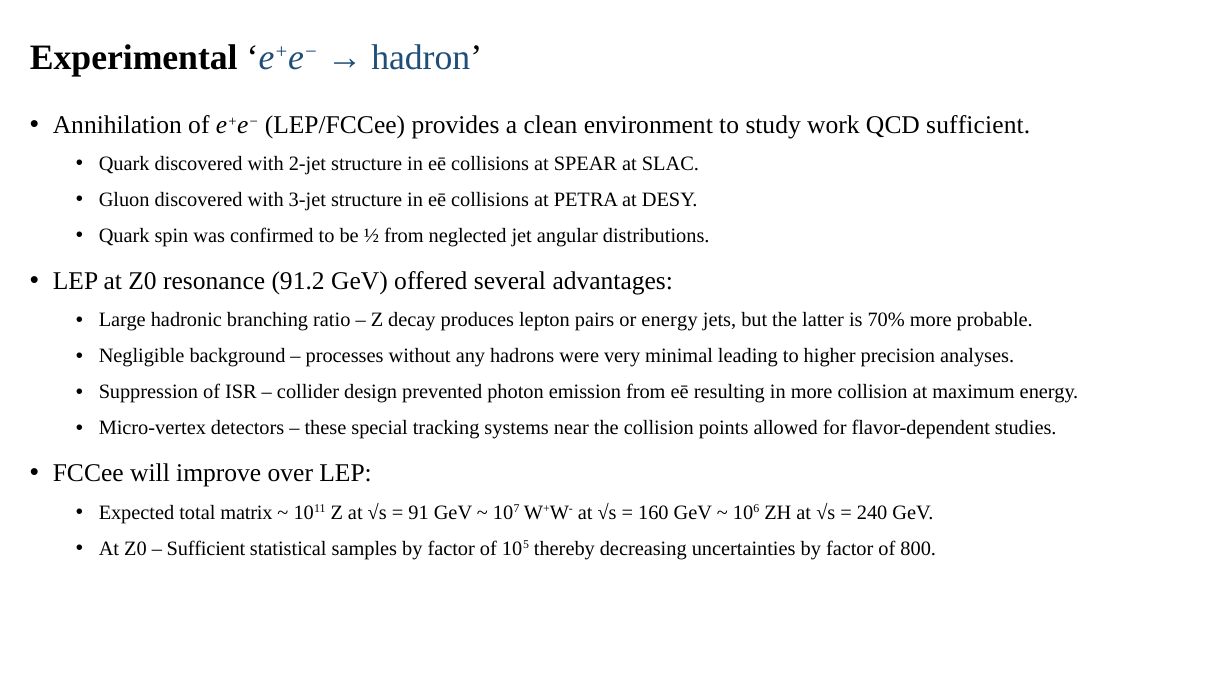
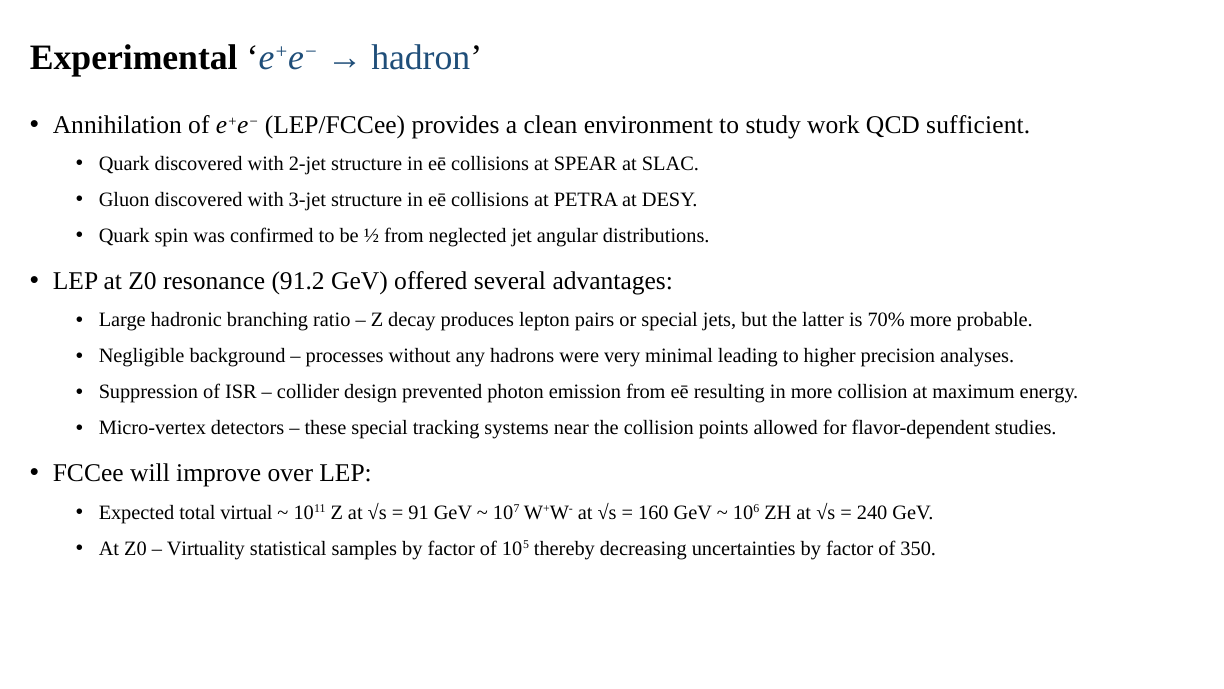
or energy: energy -> special (670, 320)
matrix: matrix -> virtual (247, 512)
Sufficient: Sufficient -> Virtuality (206, 548)
800: 800 -> 350 (918, 548)
